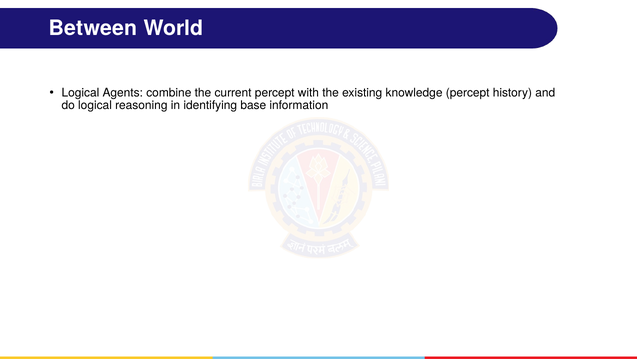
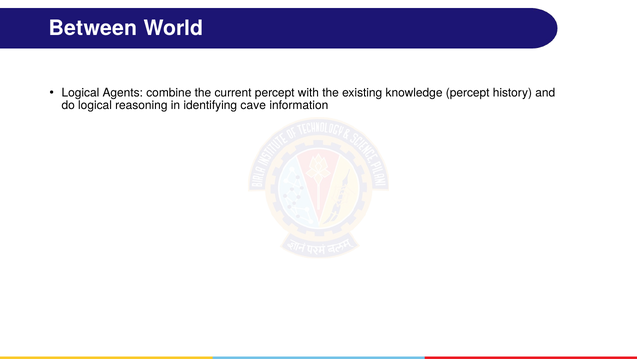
base: base -> cave (253, 105)
